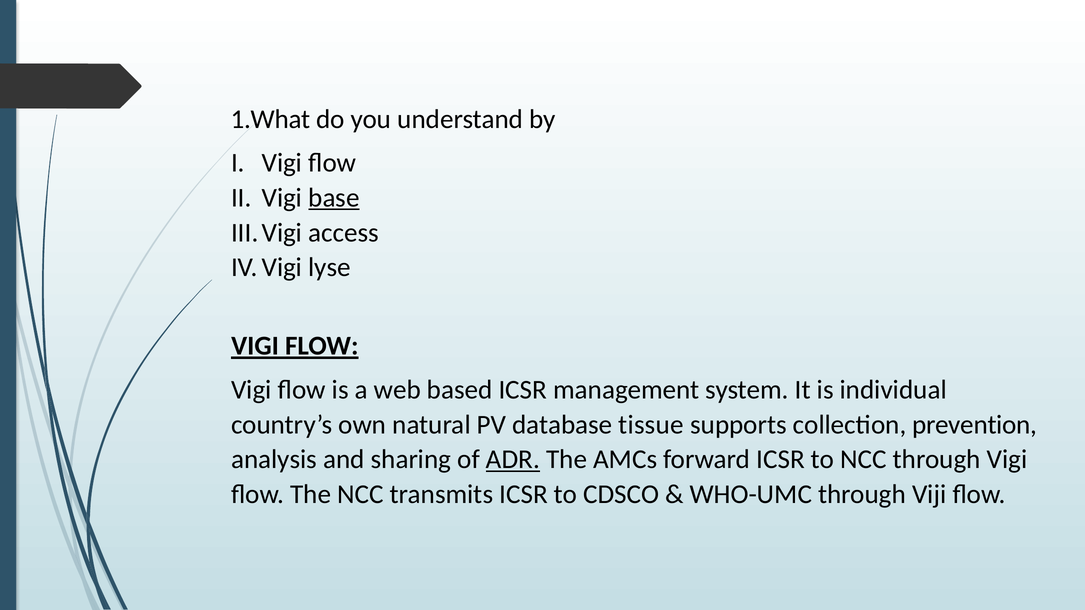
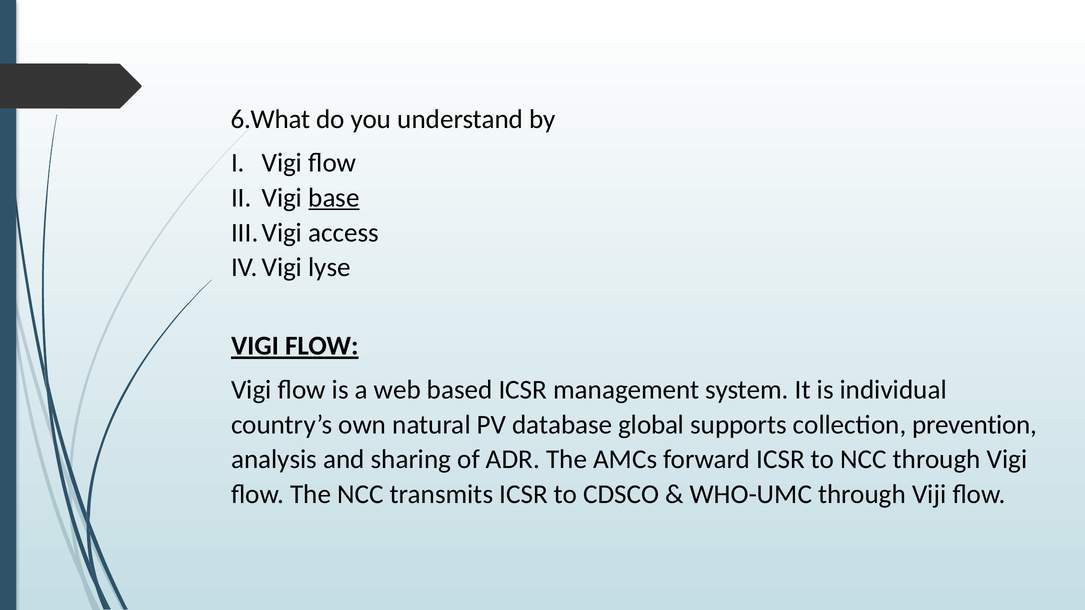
1.What: 1.What -> 6.What (271, 119)
tissue: tissue -> global (651, 425)
ADR underline: present -> none (513, 460)
